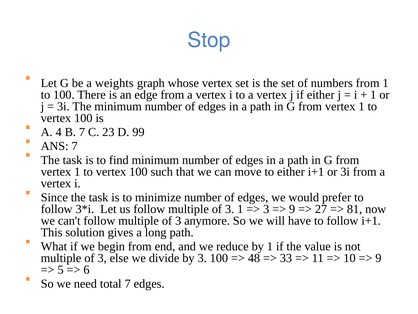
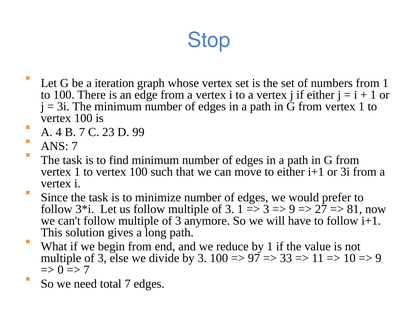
weights: weights -> iteration (114, 83)
48: 48 -> 97 (254, 258)
5: 5 -> 0 (61, 270)
6: 6 -> 7 (86, 270)
